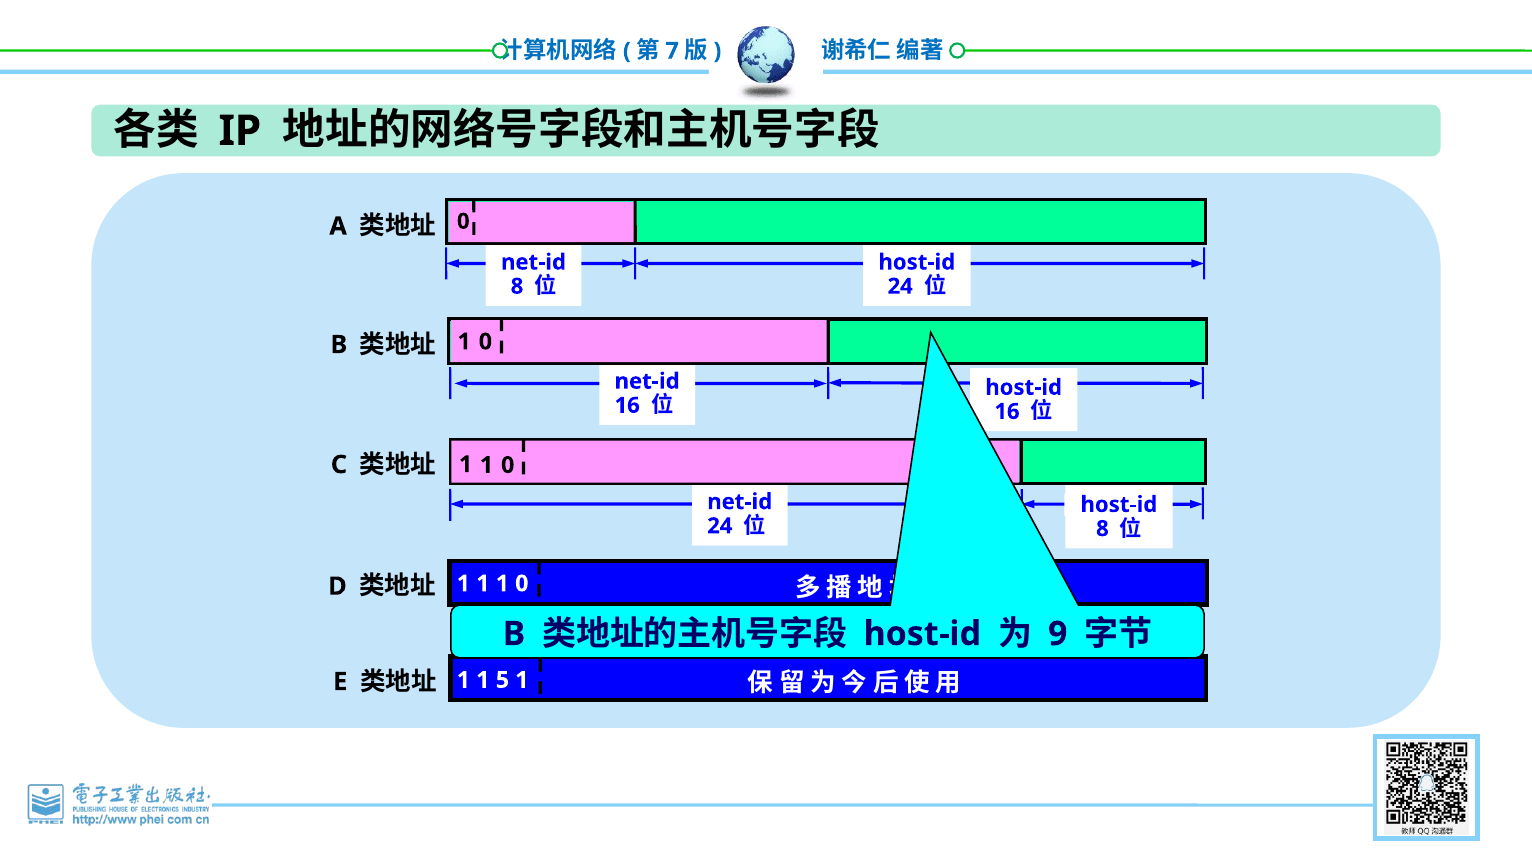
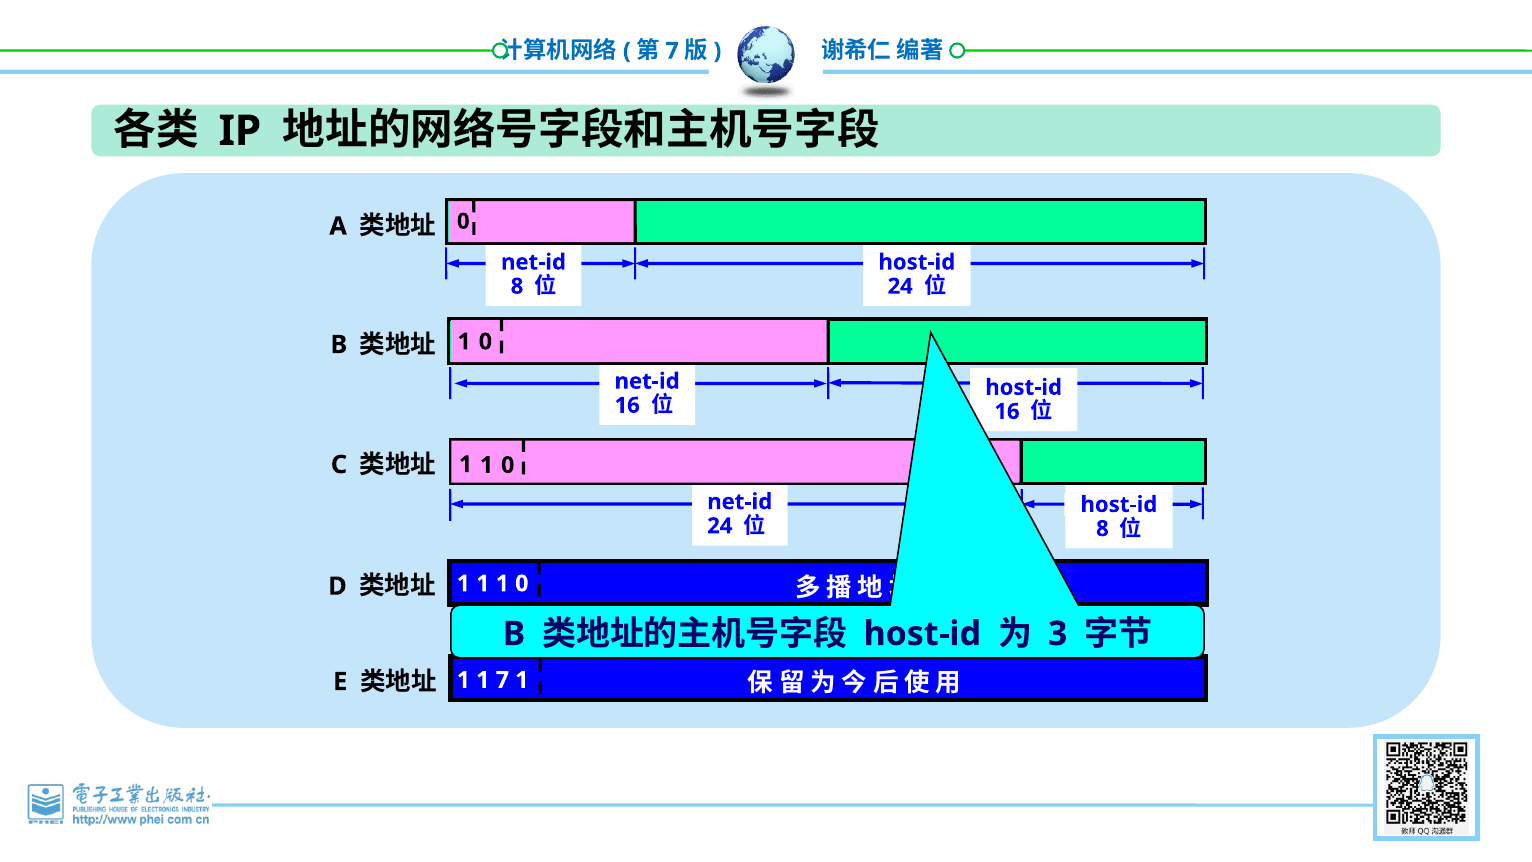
9: 9 -> 3 (1058, 634)
1 5: 5 -> 7 (502, 680)
